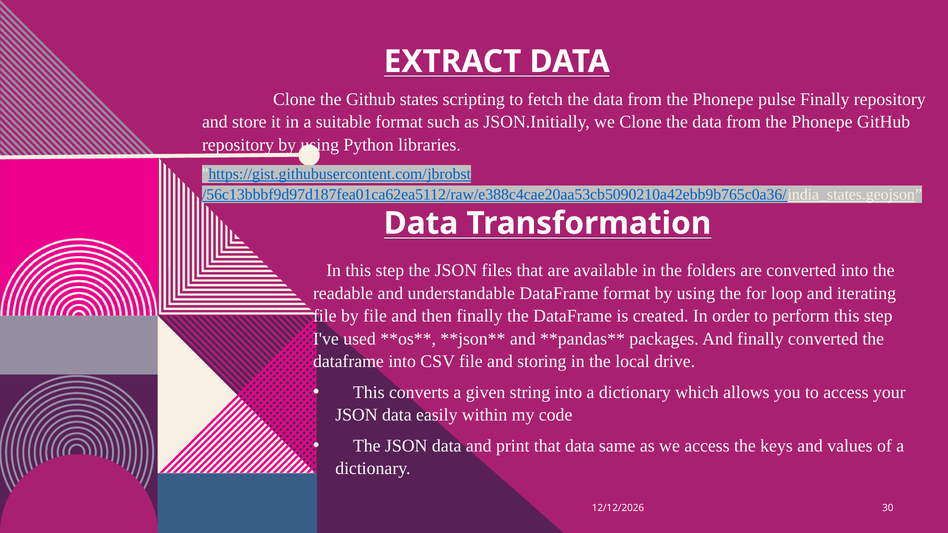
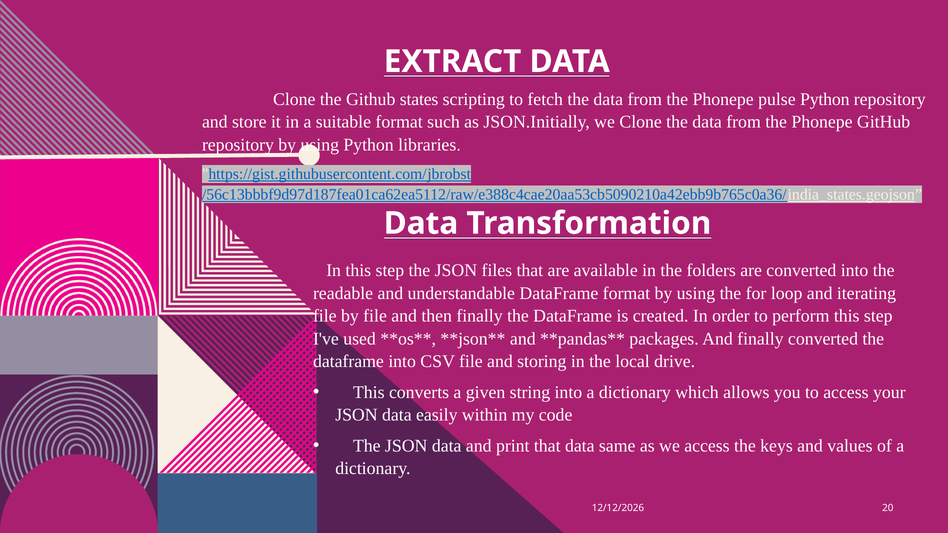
pulse Finally: Finally -> Python (825, 99)
30: 30 -> 20 (888, 508)
